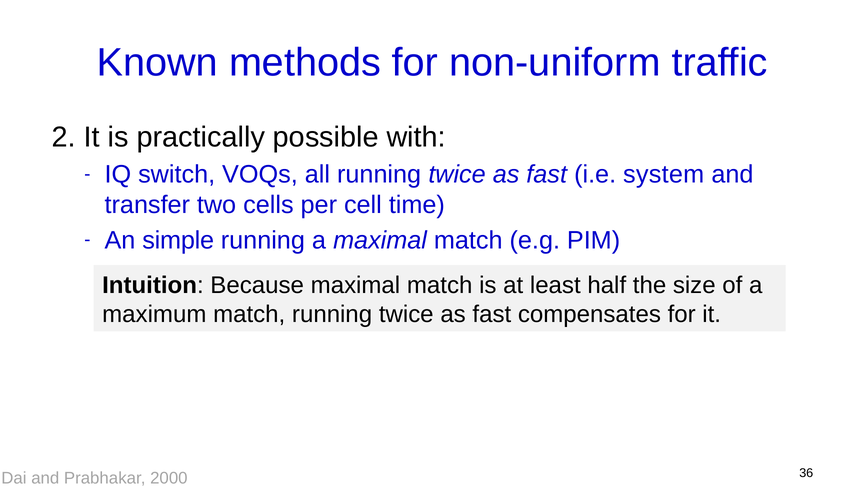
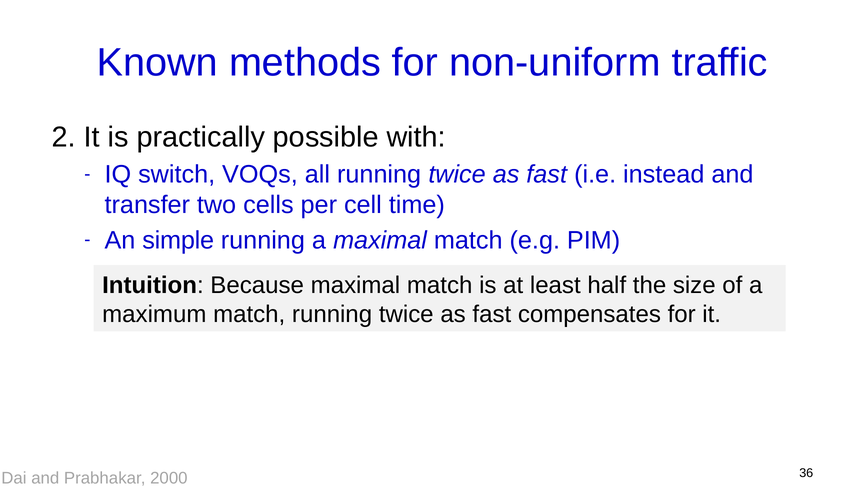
system: system -> instead (664, 174)
